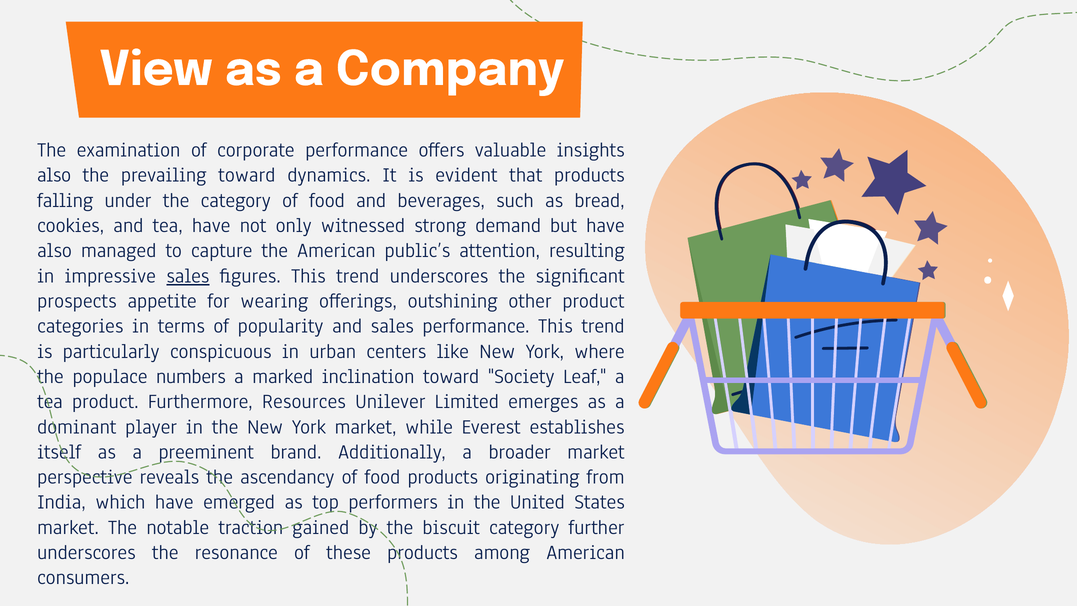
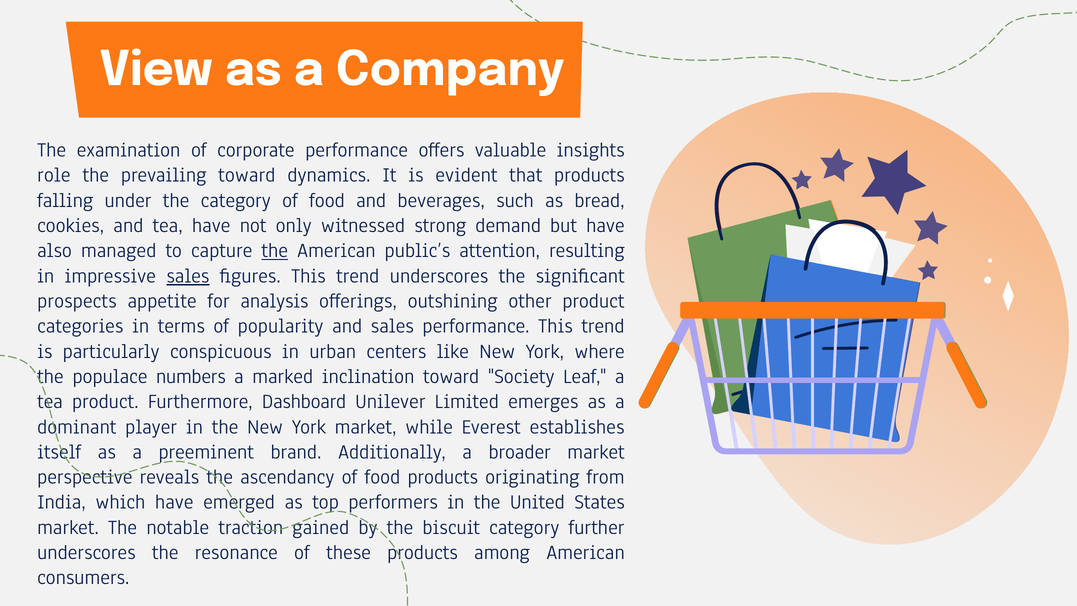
also: also -> role (54, 175)
the underline: none -> present (275, 250)
wearing: wearing -> analysis (274, 301)
Resources: Resources -> Dashboard (304, 401)
